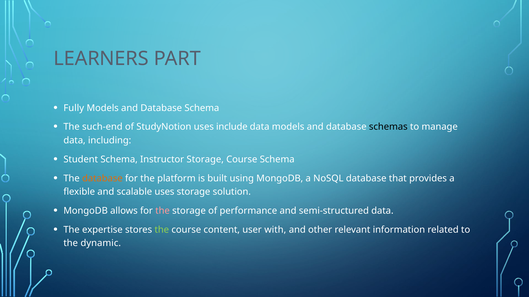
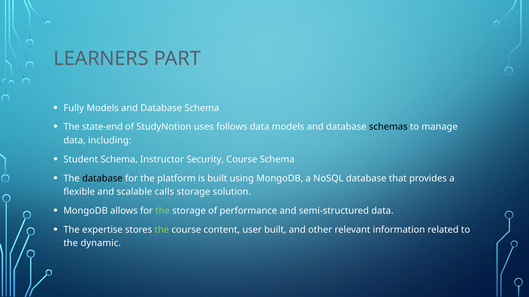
such-end: such-end -> state-end (102, 127)
include: include -> follows (232, 127)
Instructor Storage: Storage -> Security (205, 160)
database colour: orange -> black (102, 179)
scalable uses: uses -> calls (164, 192)
the colour: pink -> light green (163, 211)
user with: with -> built (275, 230)
